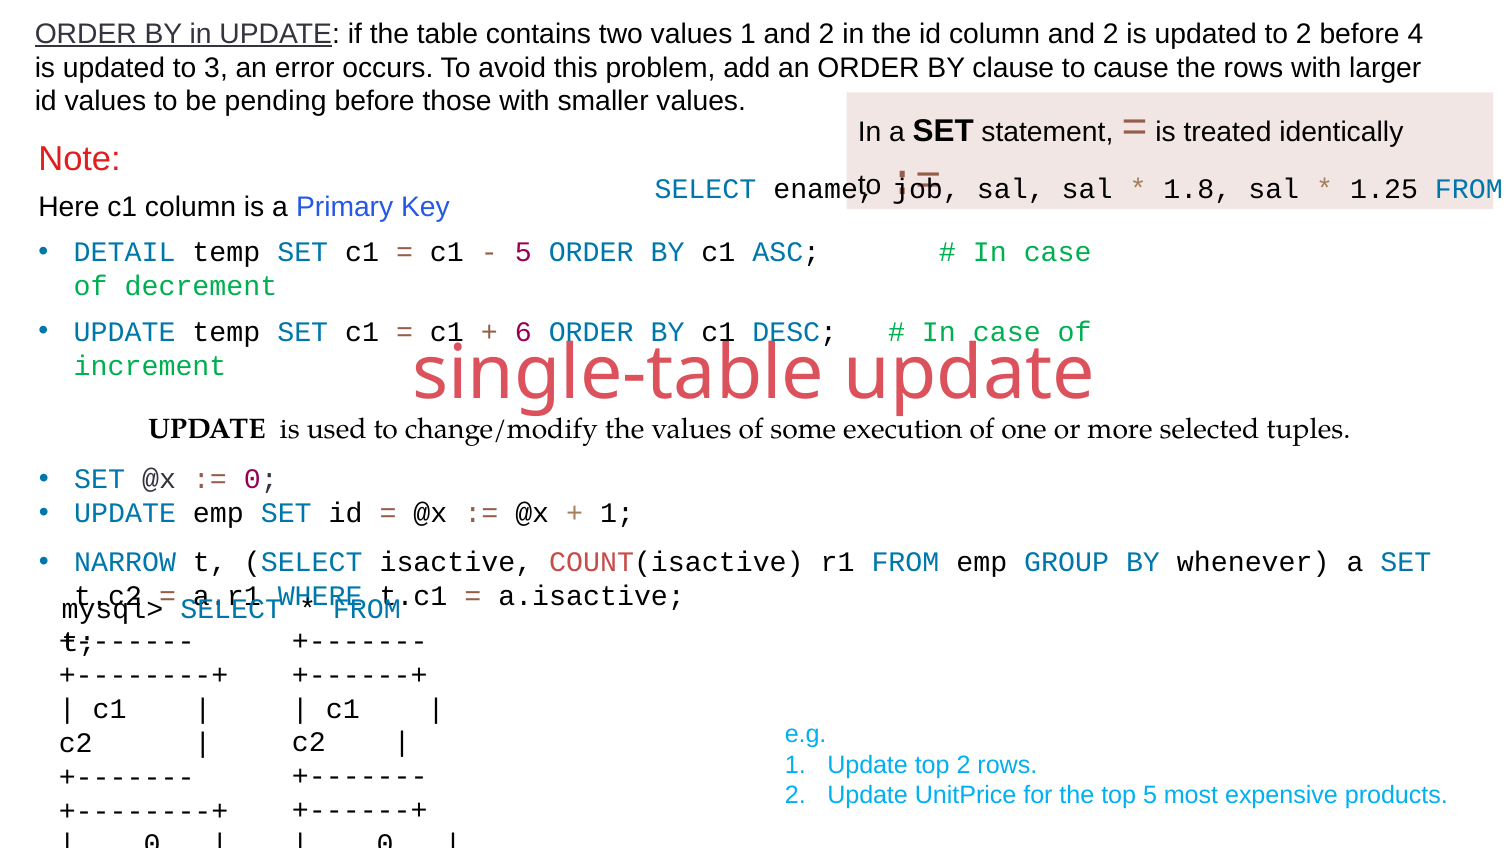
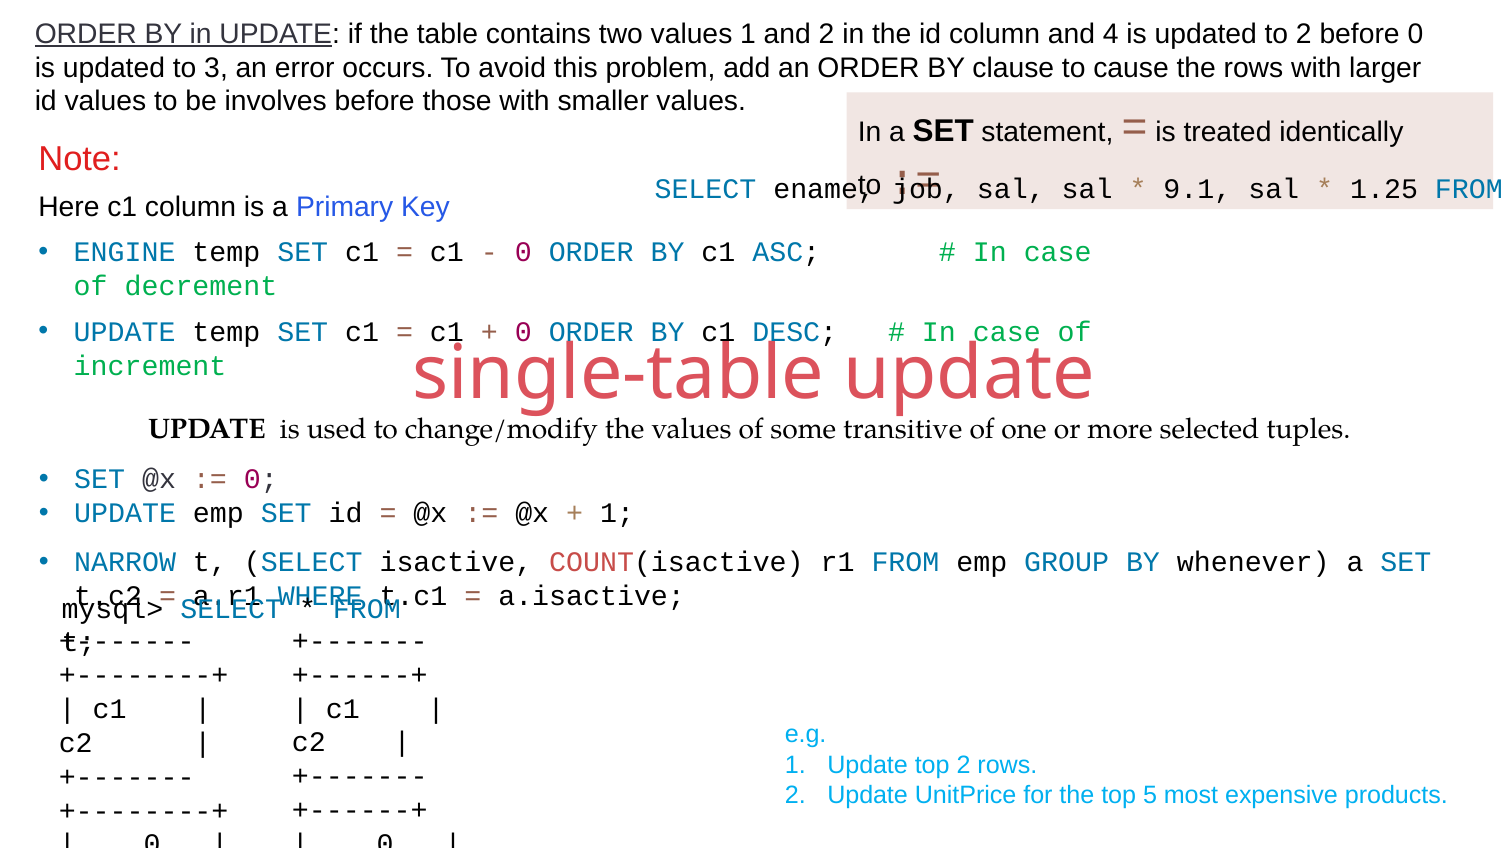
column and 2: 2 -> 4 (1111, 34)
before 4: 4 -> 0 (1415, 34)
pending: pending -> involves (276, 102)
1.8: 1.8 -> 9.1 (1197, 189)
DETAIL: DETAIL -> ENGINE (125, 253)
5: 5 -> 0 (523, 253)
6: 6 -> 0 (523, 332)
execution: execution -> transitive (903, 430)
